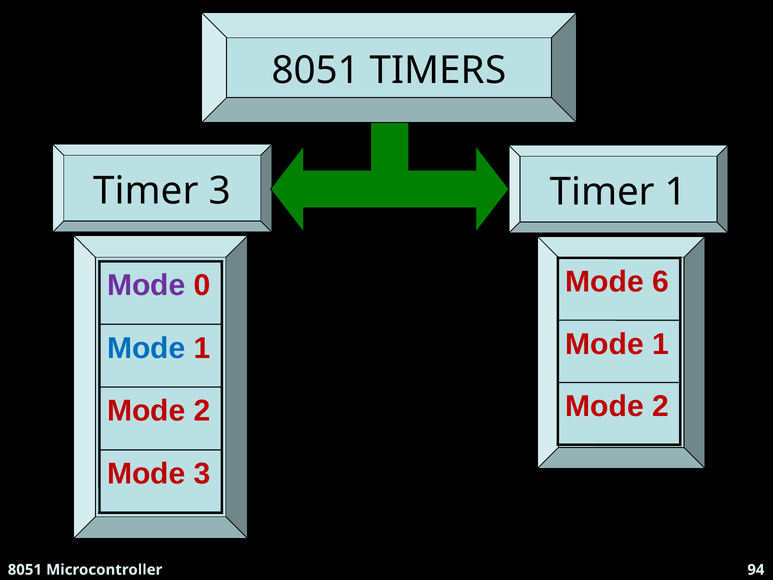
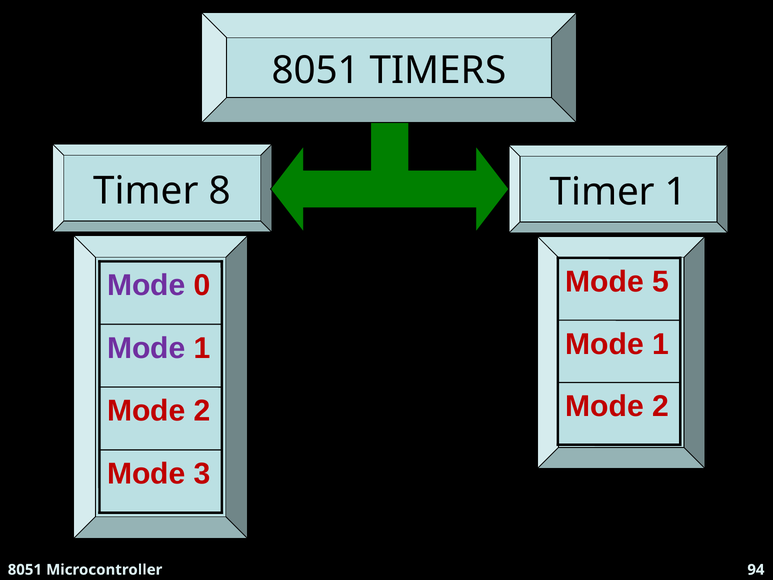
Timer 3: 3 -> 8 (220, 191)
6: 6 -> 5 (660, 282)
Mode colour: blue -> purple (146, 348)
